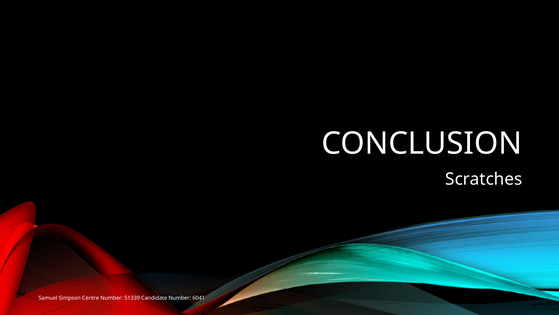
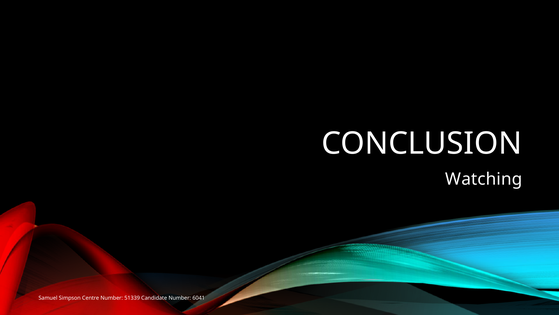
Scratches: Scratches -> Watching (484, 179)
